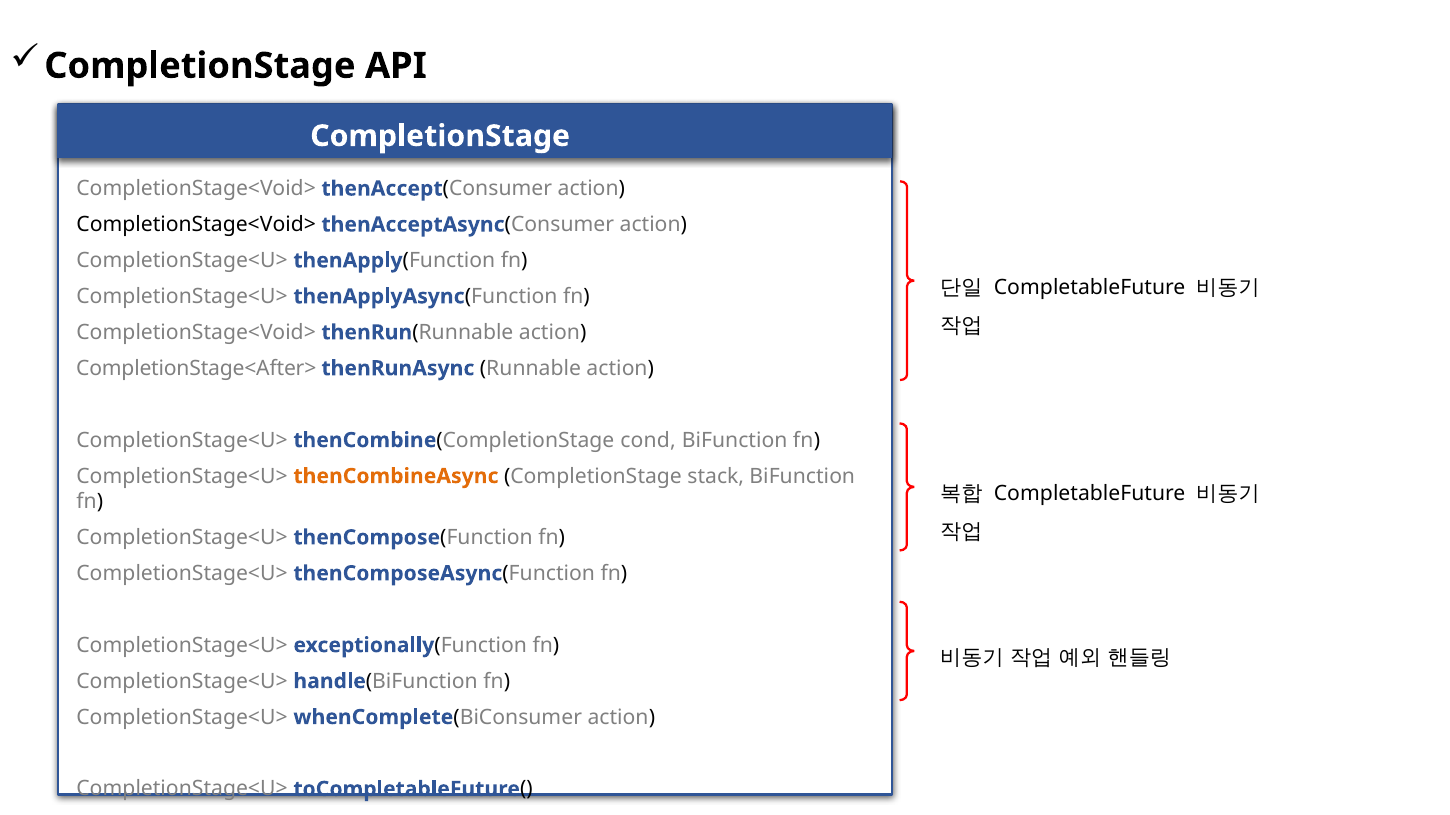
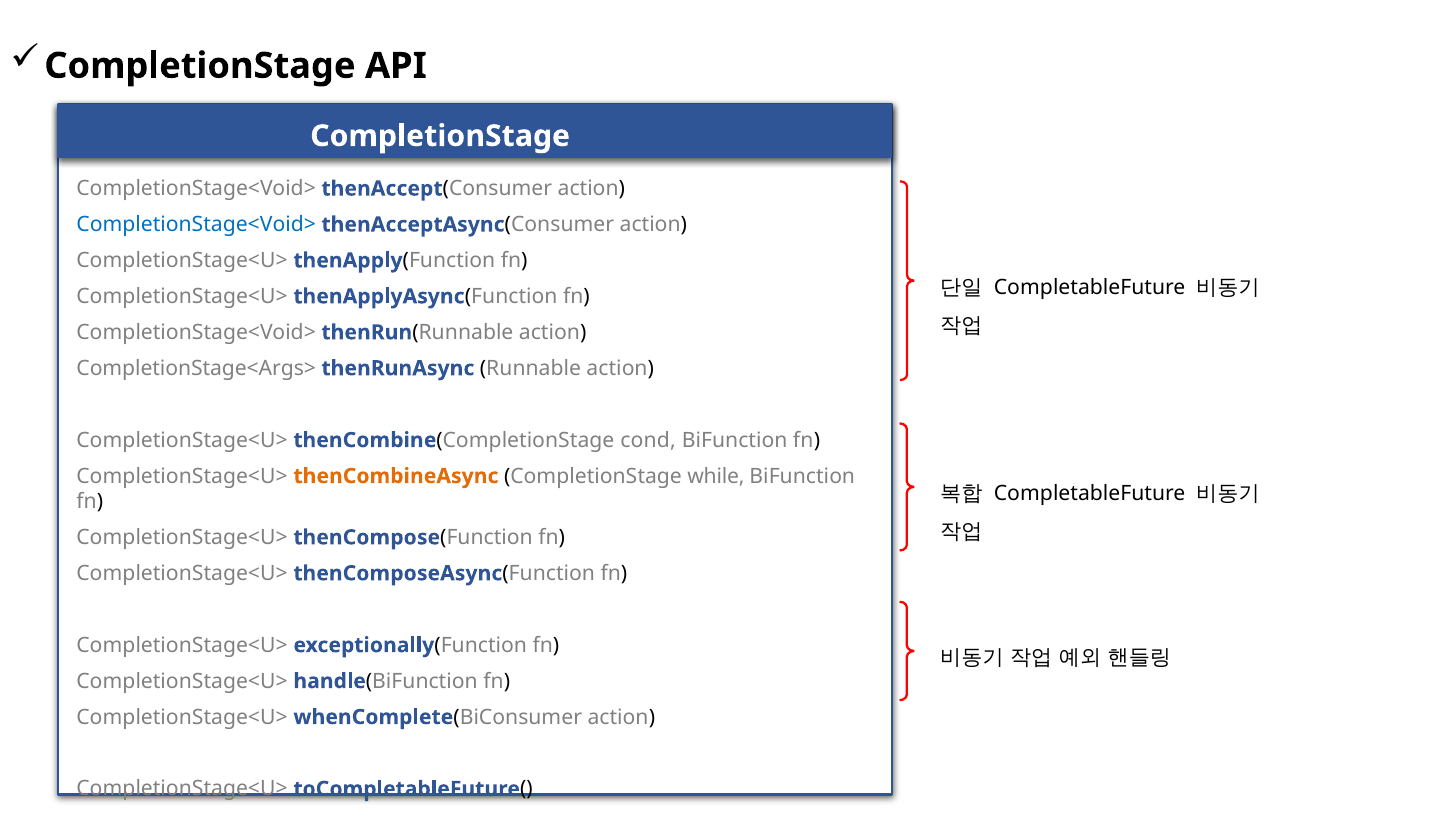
CompletionStage<Void> colour: black -> blue (196, 225)
CompletionStage<After>: CompletionStage<After> -> CompletionStage<Args> (196, 369)
stack: stack -> while (716, 476)
